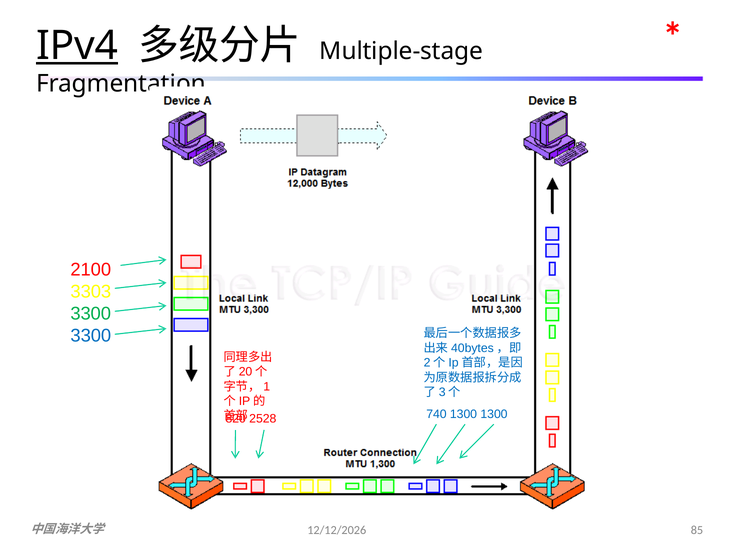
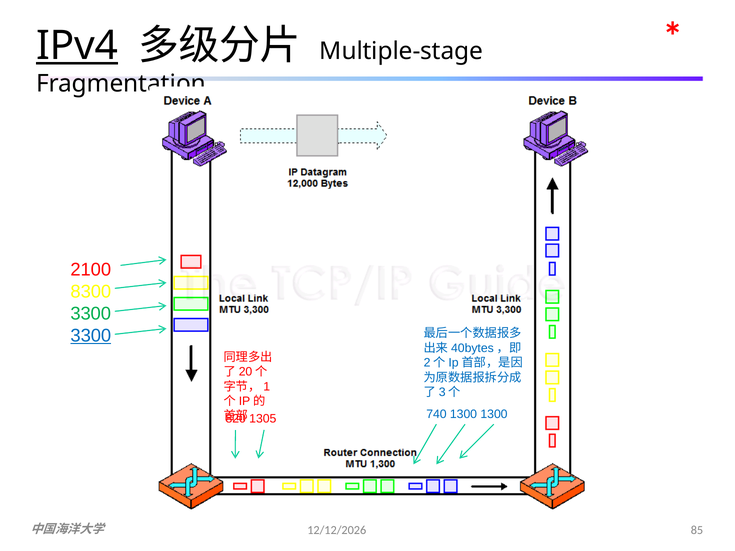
3303: 3303 -> 8300 (91, 292)
3300 underline: none -> present (91, 336)
2528: 2528 -> 1305 (263, 419)
